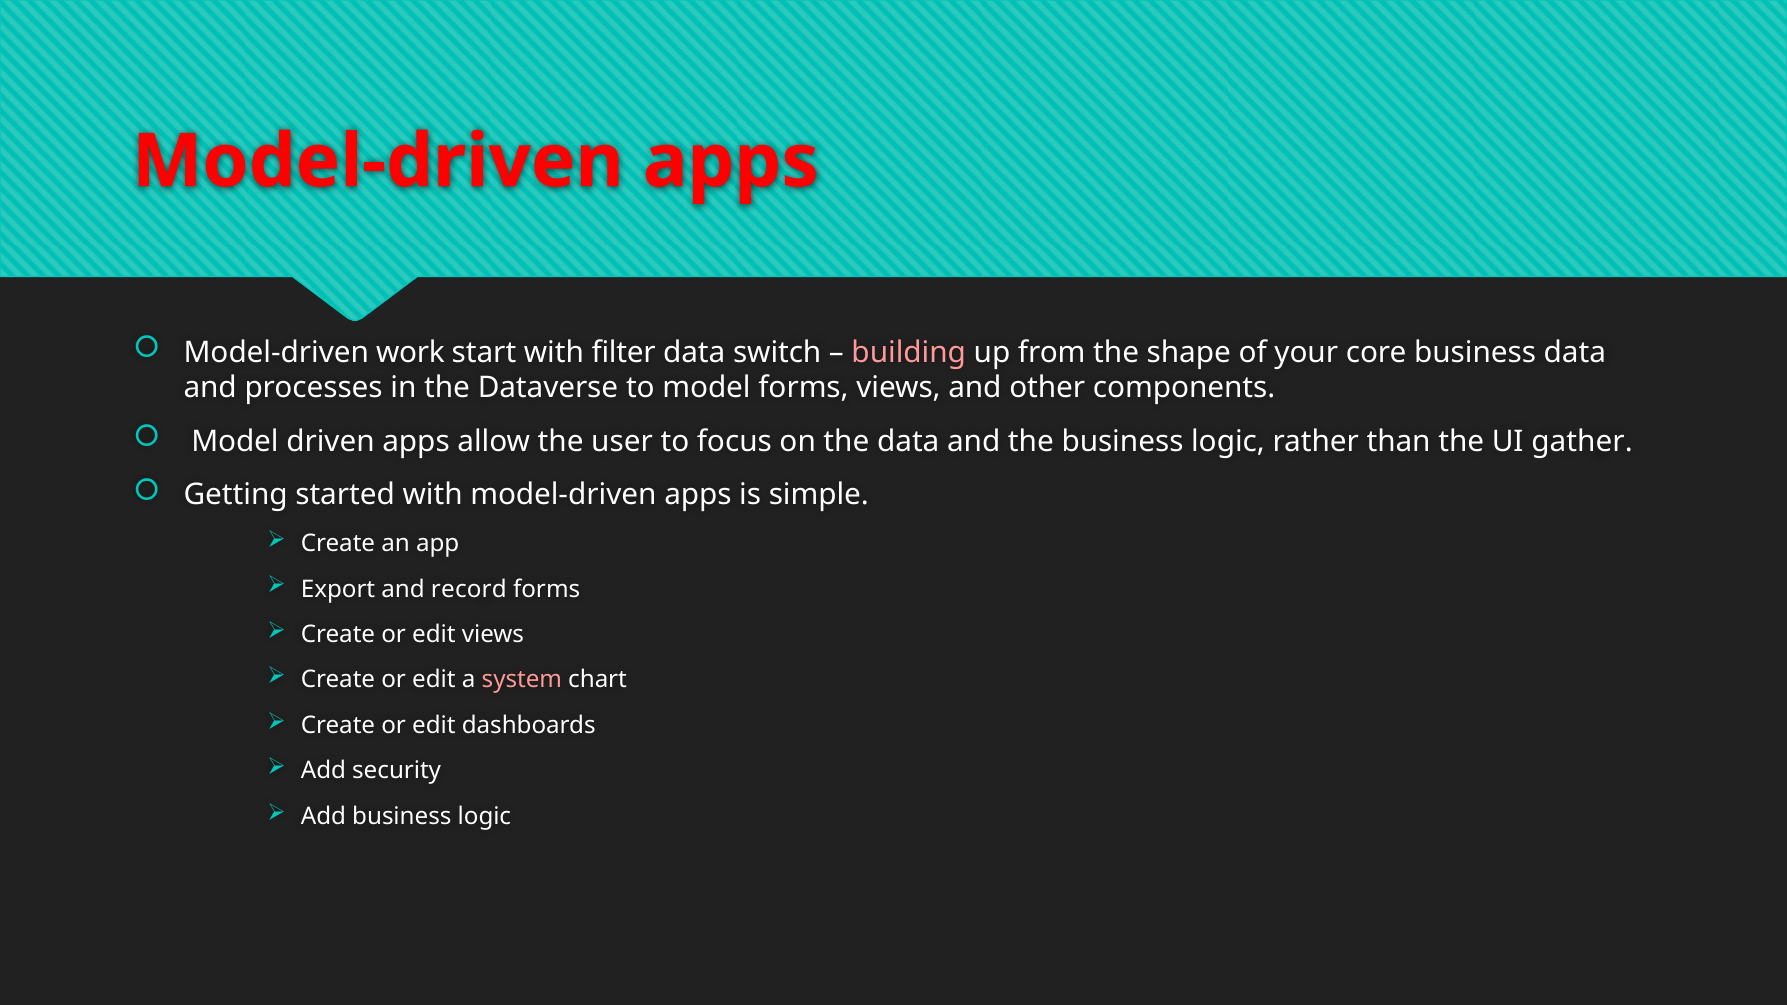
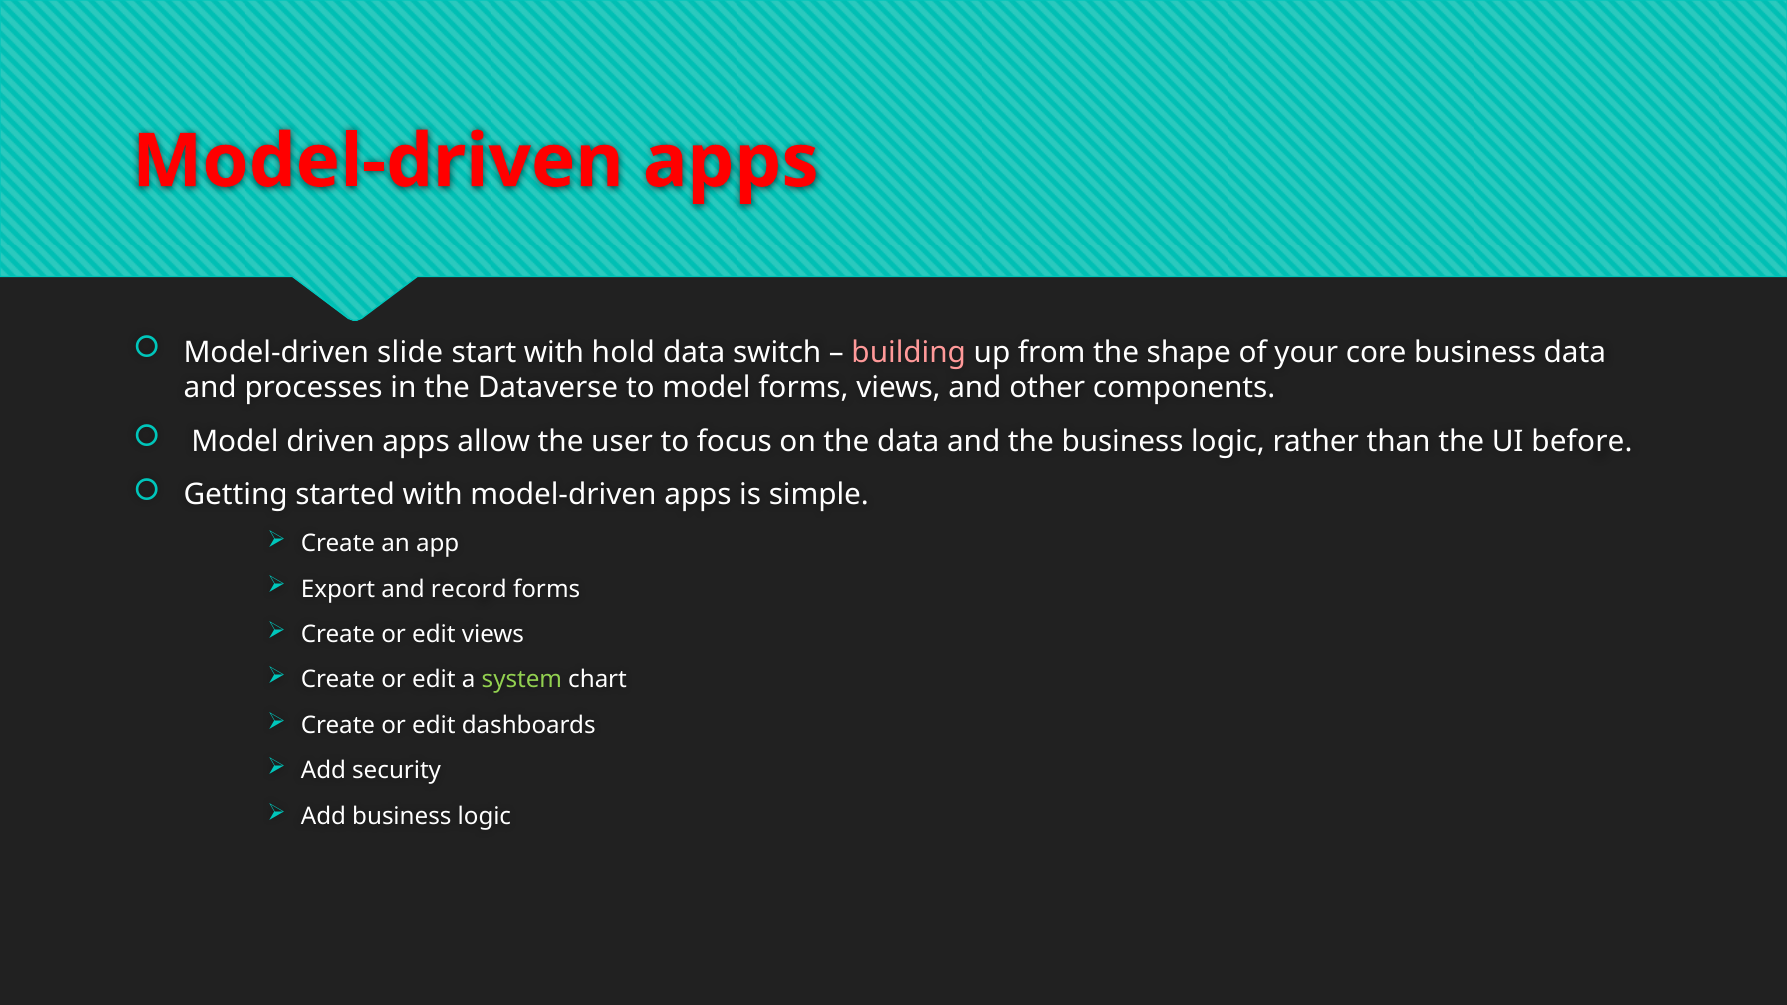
work: work -> slide (410, 352)
filter: filter -> hold (623, 352)
gather: gather -> before (1582, 442)
system colour: pink -> light green (522, 680)
